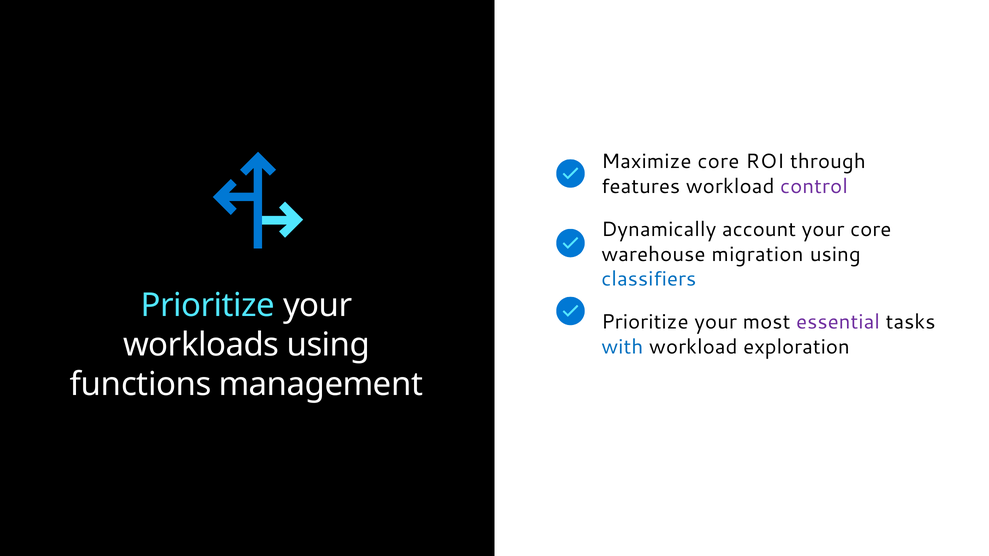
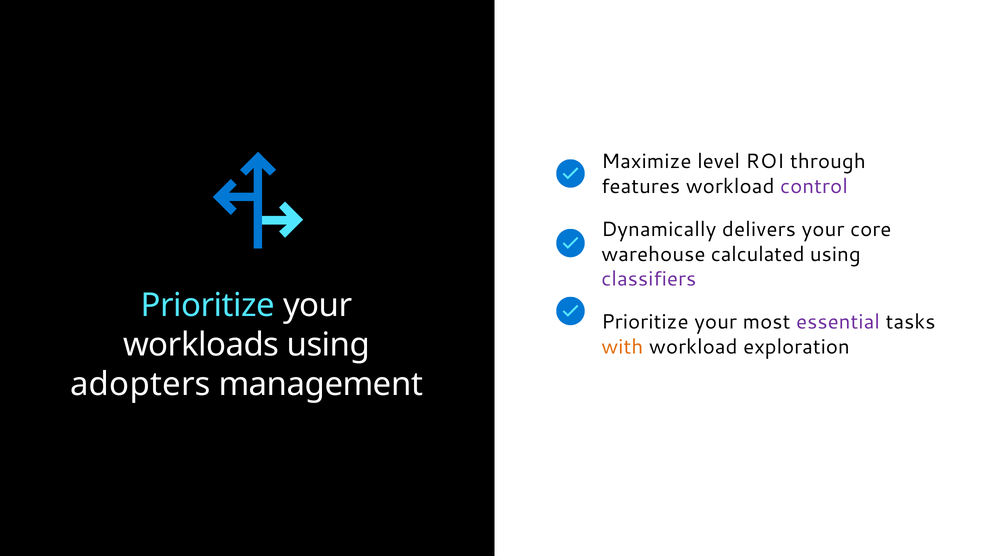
Maximize core: core -> level (719, 162)
account: account -> delivers (759, 230)
migration: migration -> calculated (758, 254)
classifiers colour: blue -> purple (649, 279)
with colour: blue -> orange (622, 347)
functions: functions -> adopters (141, 385)
